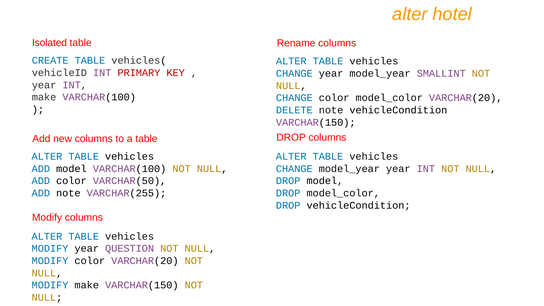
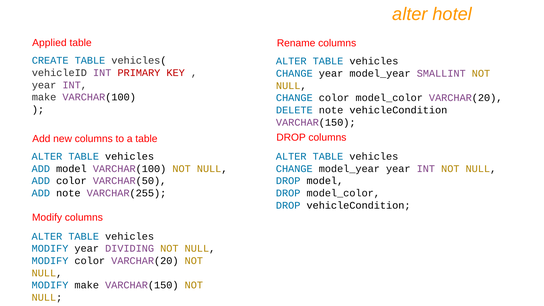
Isolated: Isolated -> Applied (49, 43)
QUESTION: QUESTION -> DIVIDING (130, 249)
